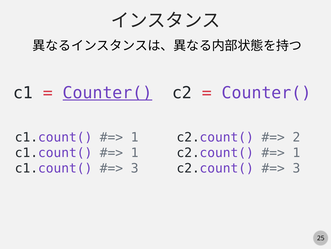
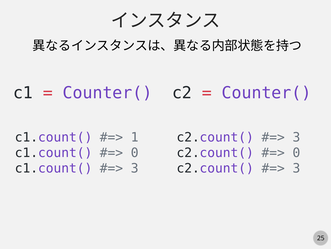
Counter( underline: present -> none (108, 93)
2: 2 -> 3 (296, 137)
1: 1 -> 0 (135, 152)
1: 1 -> 0 (296, 152)
